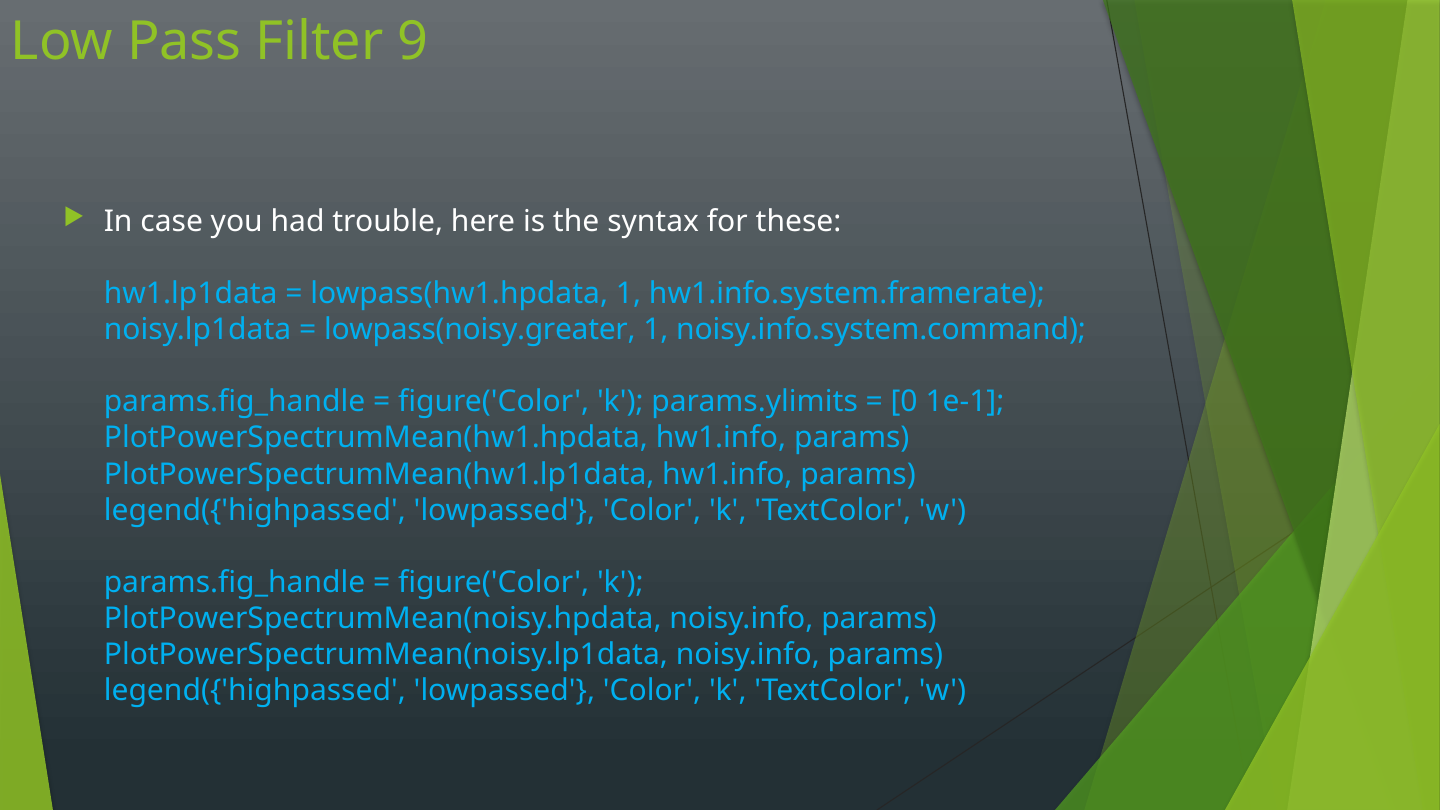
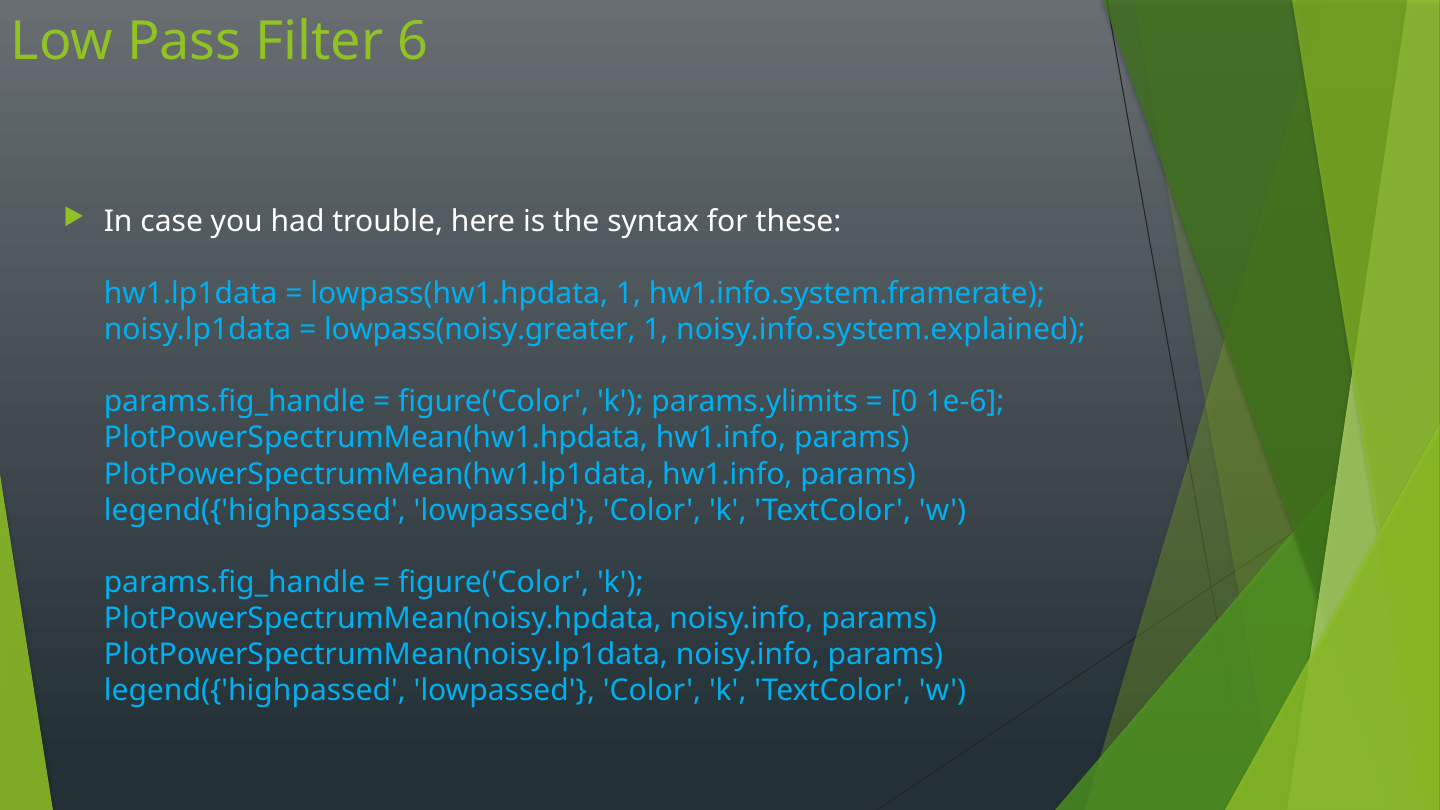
9: 9 -> 6 (413, 42)
noisy.info.system.command: noisy.info.system.command -> noisy.info.system.explained (881, 330)
1e-1: 1e-1 -> 1e-6 (965, 402)
